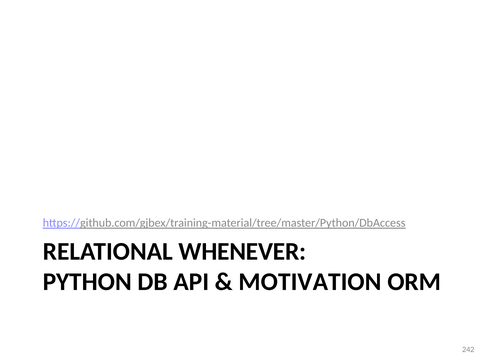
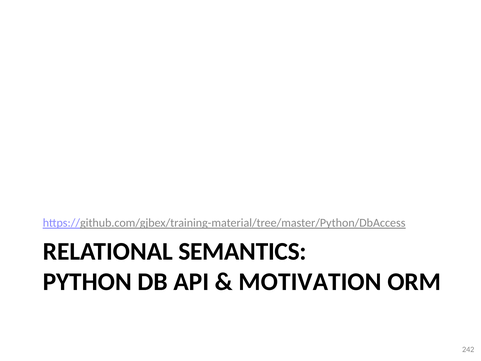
WHENEVER: WHENEVER -> SEMANTICS (242, 251)
